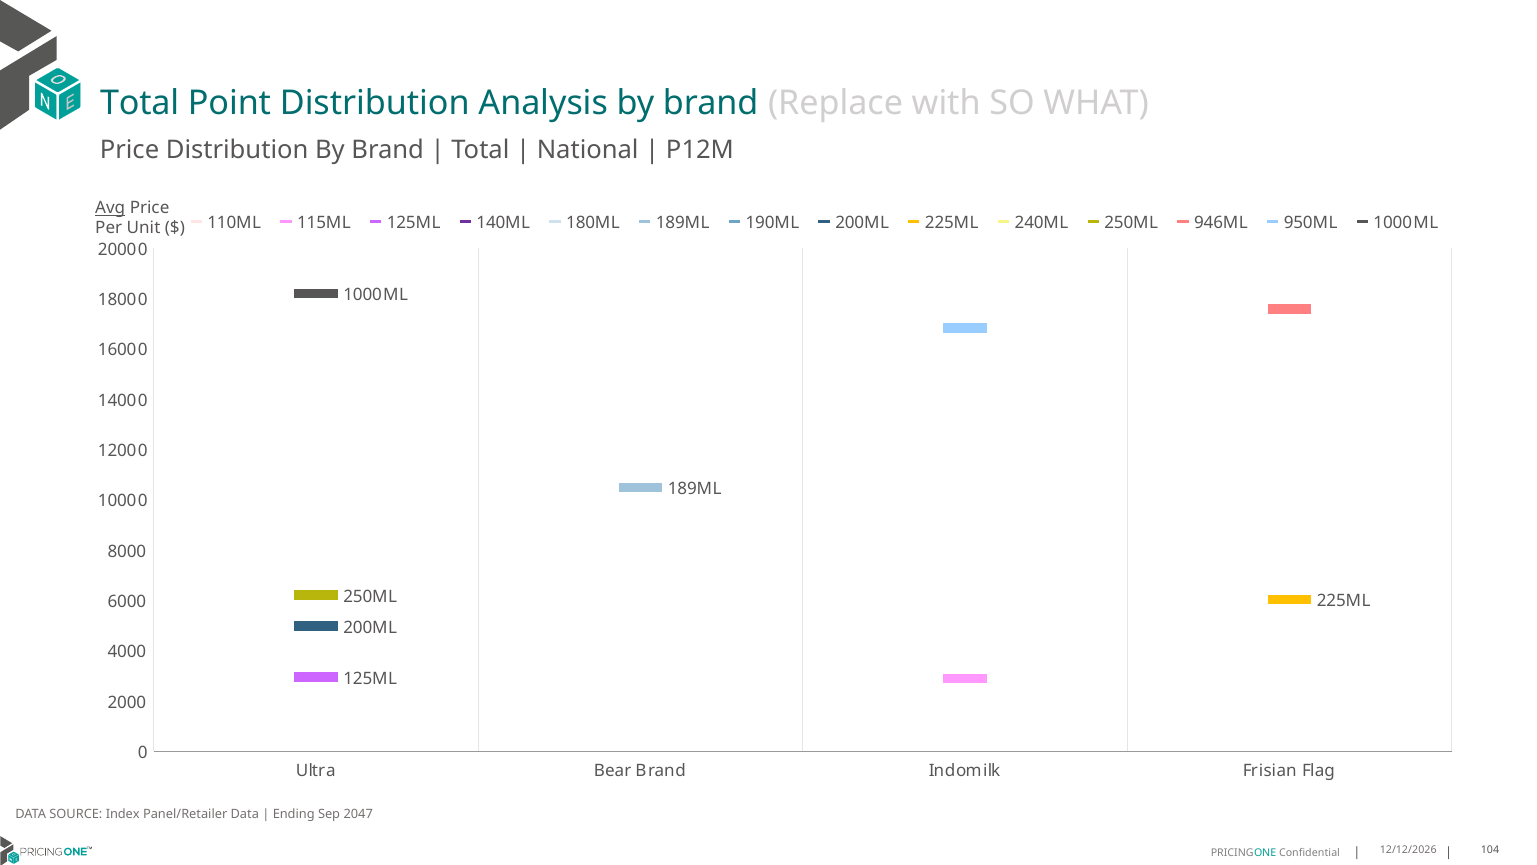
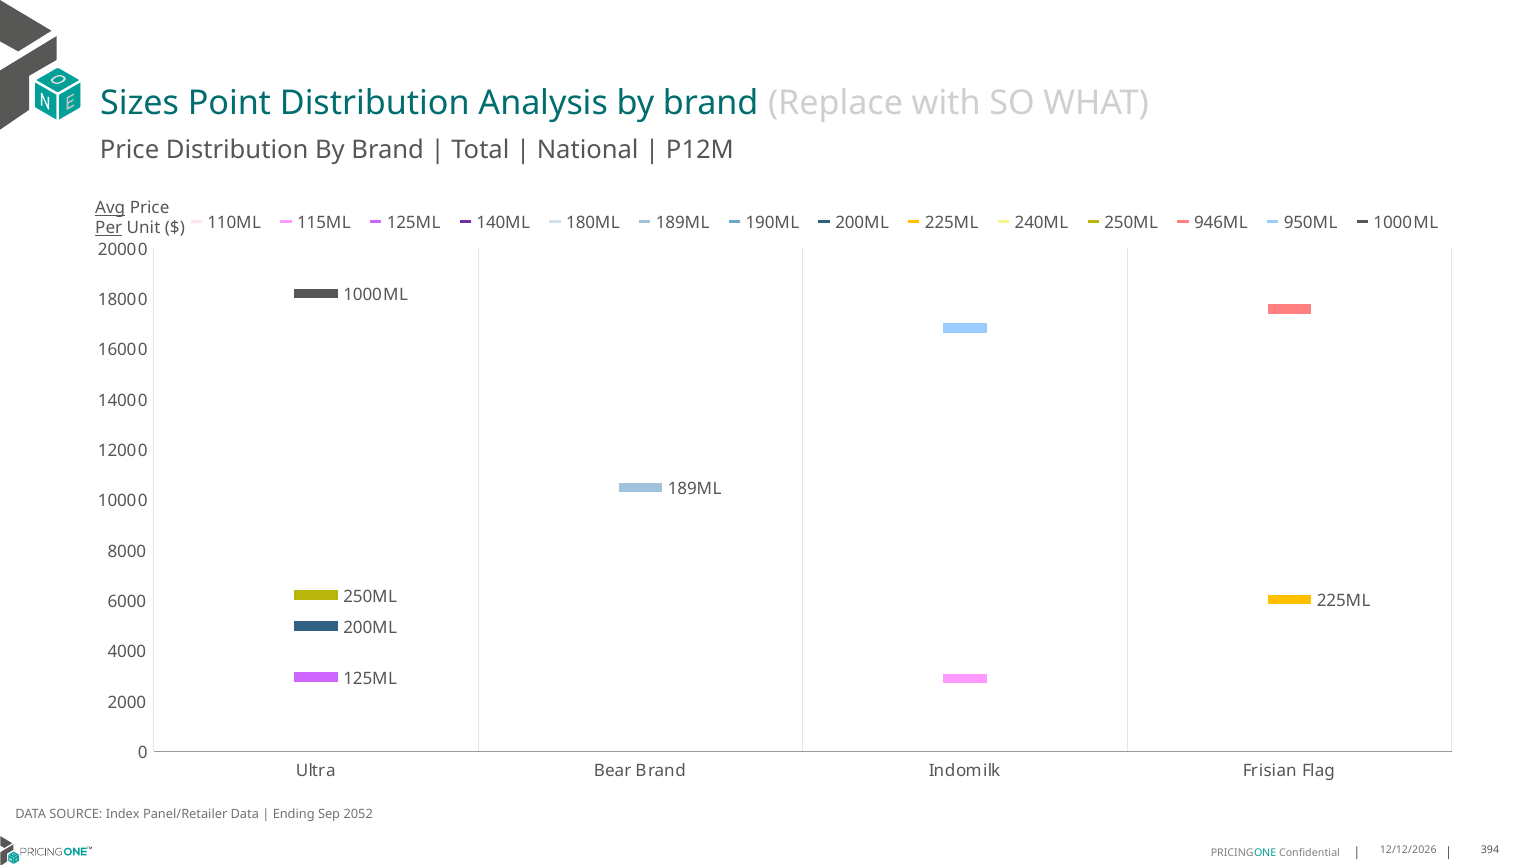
Total: Total -> Sizes (140, 103)
Per underline: none -> present (109, 228)
2047: 2047 -> 2052 (358, 814)
104: 104 -> 394 (1490, 850)
